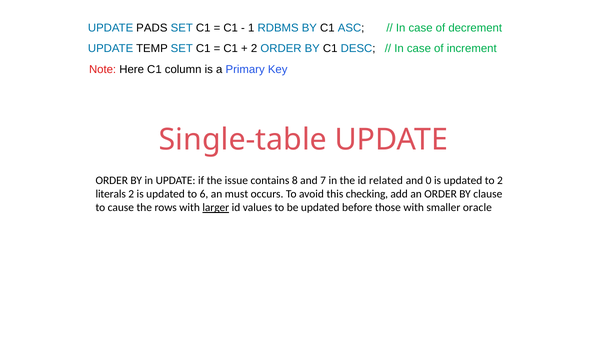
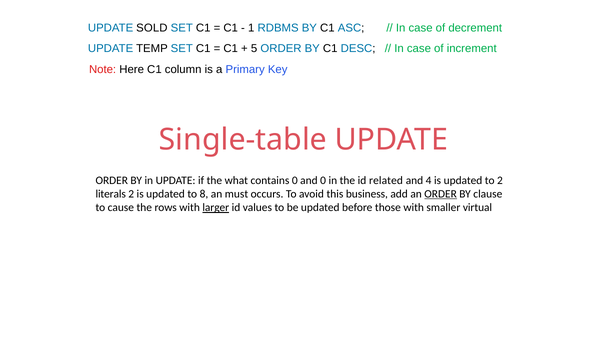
PADS: PADS -> SOLD (152, 28)
2: 2 -> 5 (254, 48)
issue: issue -> what (236, 181)
contains 8: 8 -> 0 (295, 181)
and 7: 7 -> 0 (323, 181)
0: 0 -> 4 (429, 181)
6: 6 -> 8 (204, 194)
checking: checking -> business (367, 194)
ORDER underline: none -> present (441, 194)
oracle: oracle -> virtual (477, 208)
